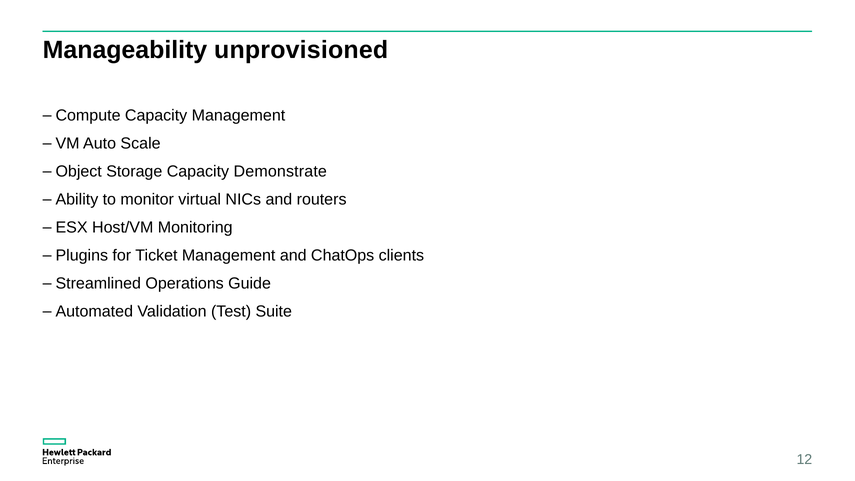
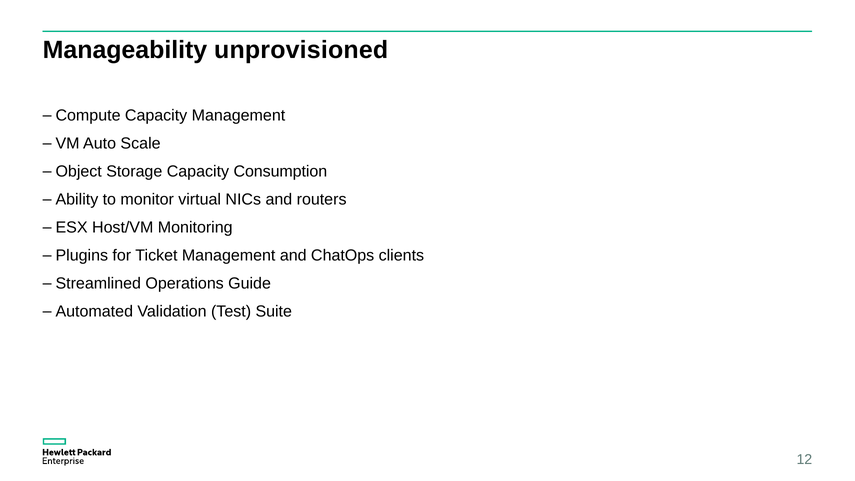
Demonstrate: Demonstrate -> Consumption (280, 171)
